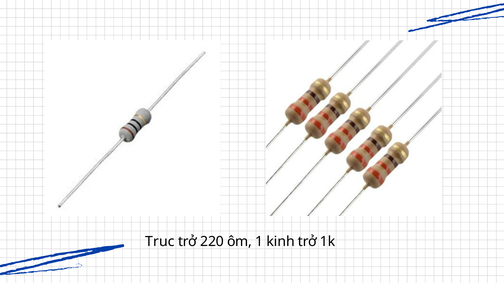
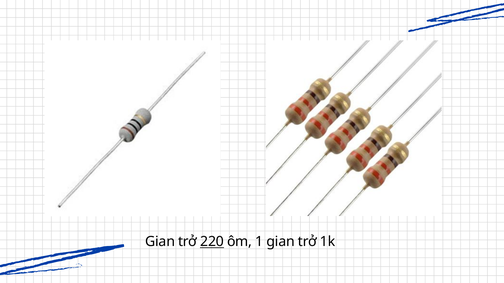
Trục: Trục -> Gian (160, 242)
220 underline: none -> present (212, 242)
1 kinh: kinh -> gian (281, 242)
